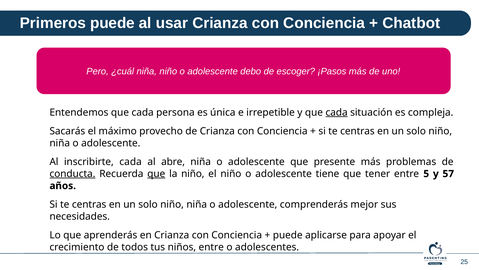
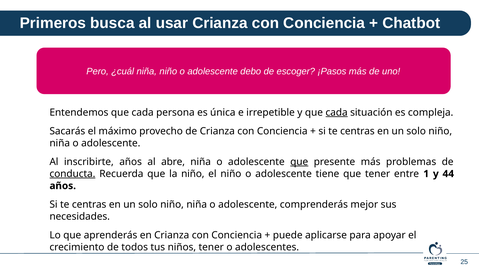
Primeros puede: puede -> busca (112, 23)
inscribirte cada: cada -> años (131, 161)
que underline: none -> present (299, 161)
que underline: present -> none (156, 173)
5: 5 -> 1 (426, 173)
57: 57 -> 44 (448, 173)
niños entre: entre -> tener (211, 247)
